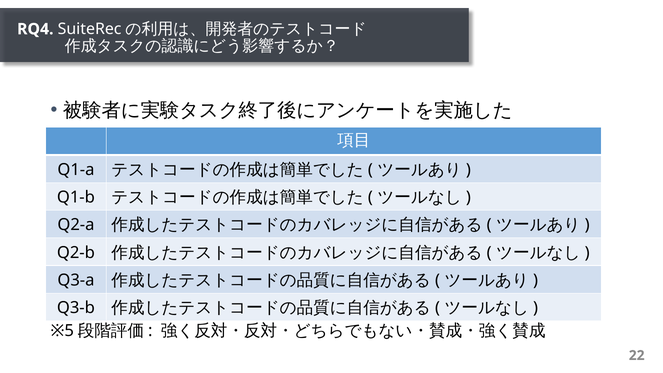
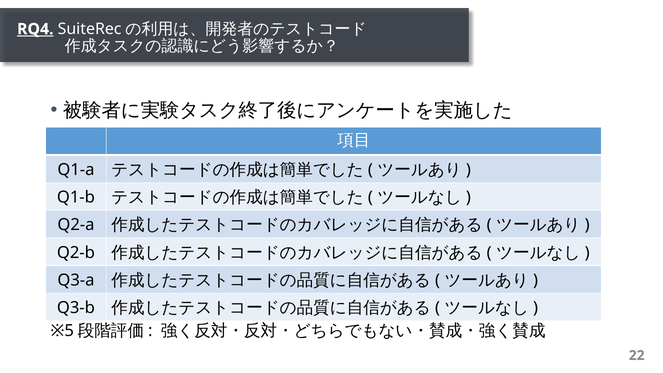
RQ4 underline: none -> present (35, 29)
